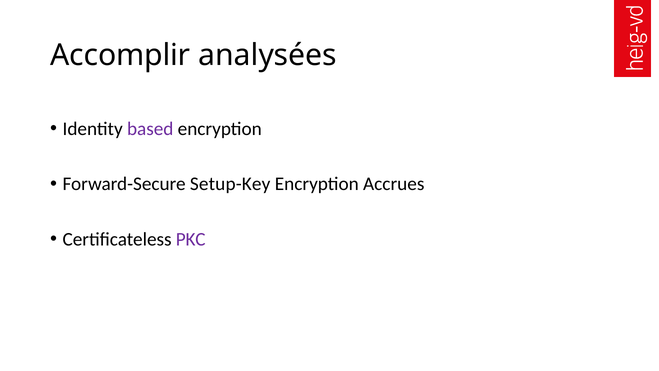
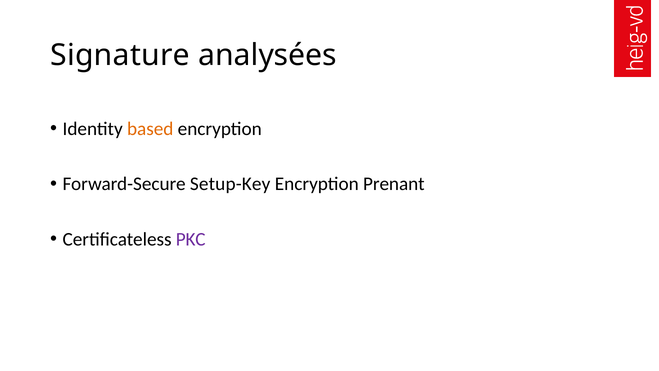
Accomplir: Accomplir -> Signature (120, 55)
based colour: purple -> orange (150, 129)
Accrues: Accrues -> Prenant (394, 184)
